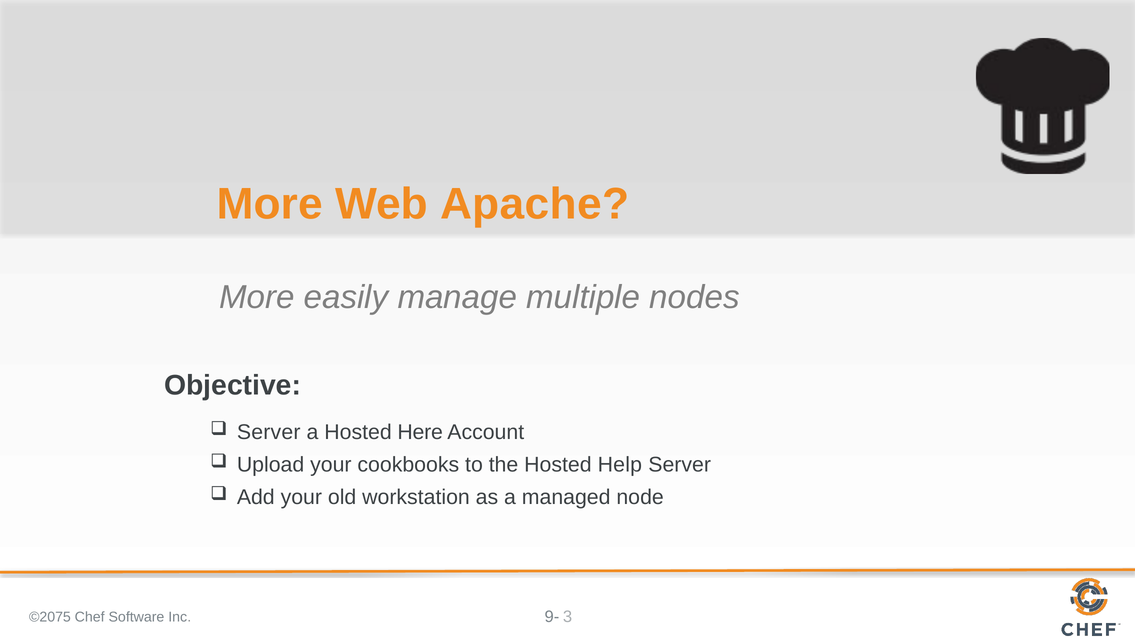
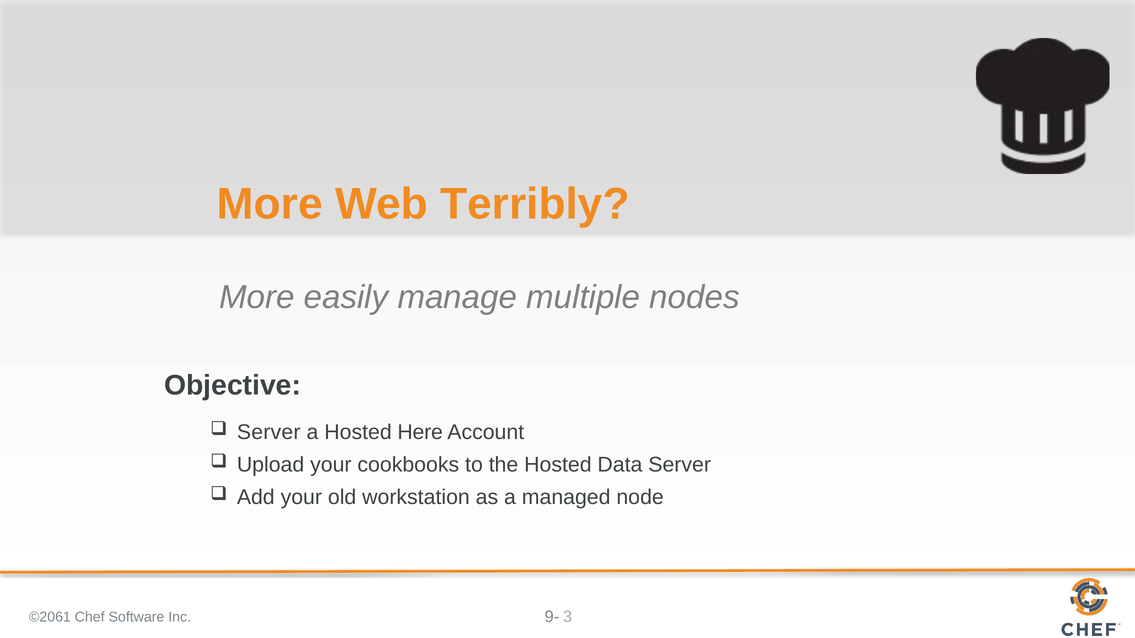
Apache: Apache -> Terribly (535, 204)
Help: Help -> Data (620, 465)
©2075: ©2075 -> ©2061 (50, 618)
